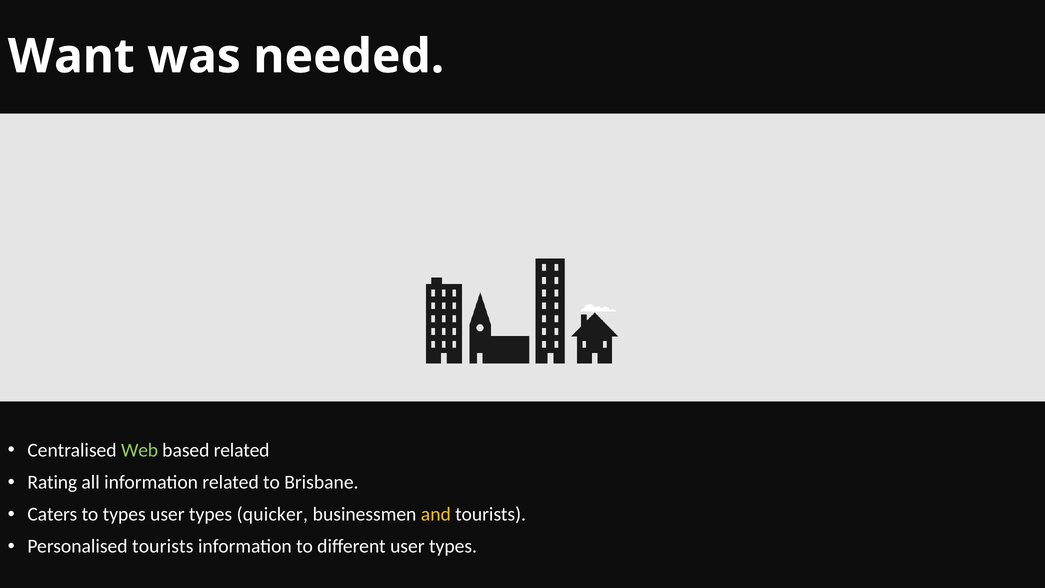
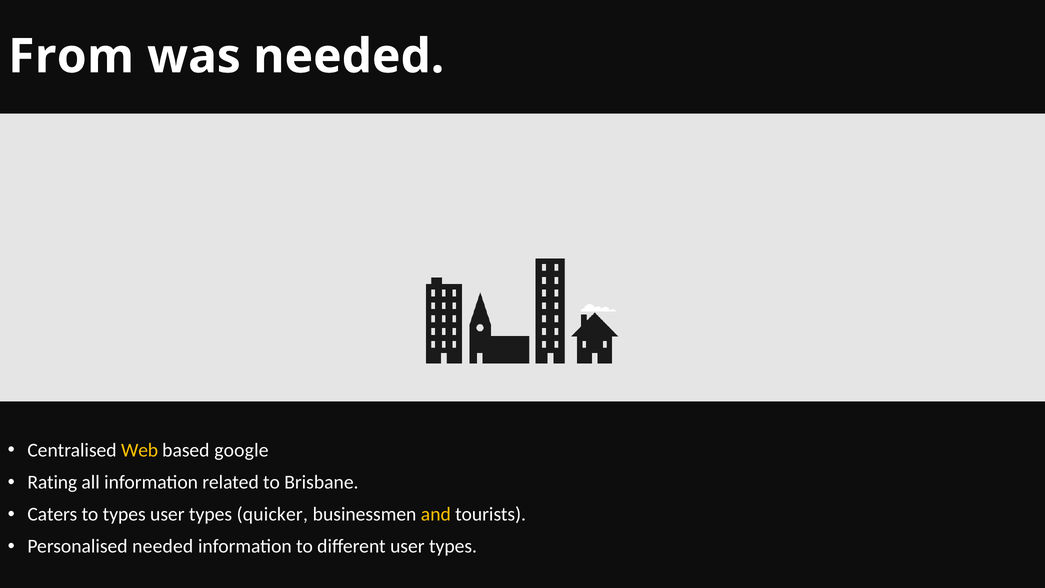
Want: Want -> From (71, 56)
Web colour: light green -> yellow (140, 450)
based related: related -> google (241, 450)
Personalised tourists: tourists -> needed (163, 546)
